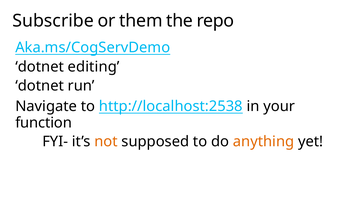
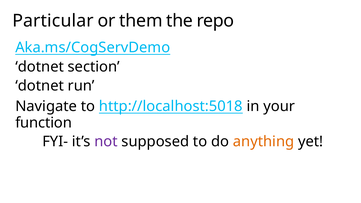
Subscribe: Subscribe -> Particular (53, 21)
editing: editing -> section (94, 67)
http://localhost:2538: http://localhost:2538 -> http://localhost:5018 (171, 106)
not colour: orange -> purple (106, 142)
